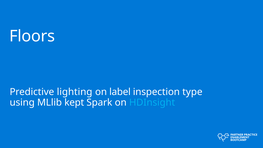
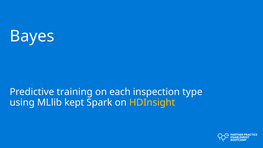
Floors: Floors -> Bayes (32, 36)
lighting: lighting -> training (75, 92)
label: label -> each (120, 92)
HDInsight colour: light blue -> yellow (152, 102)
